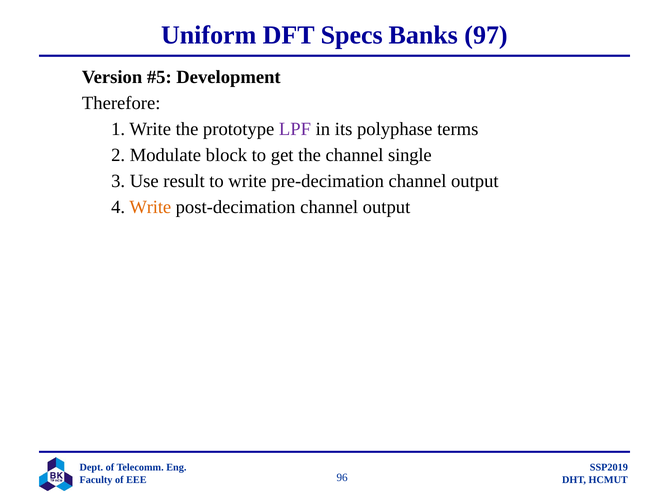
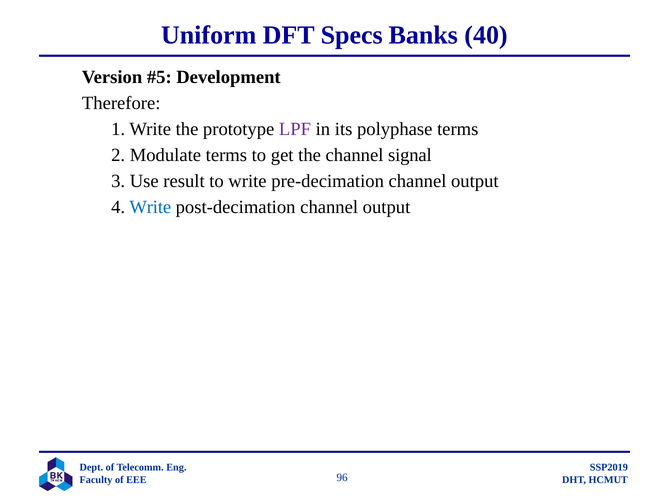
97: 97 -> 40 (486, 35)
Modulate block: block -> terms (226, 155)
single: single -> signal (410, 155)
Write colour: orange -> blue (150, 207)
